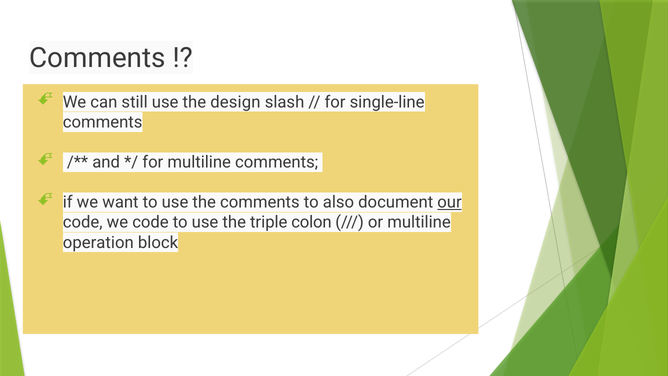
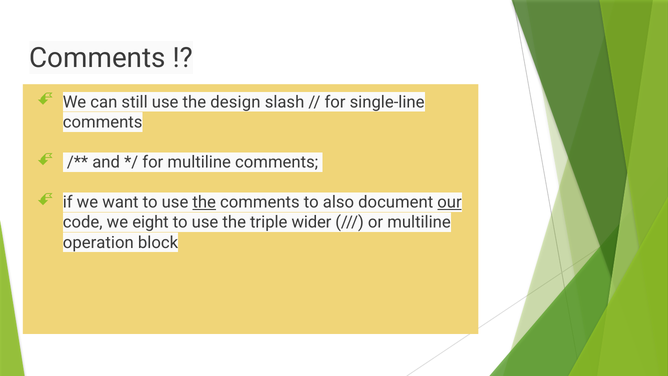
the underline: none -> present (204, 202)
we code: code -> eight (150, 222)
colon: colon -> wider (311, 222)
